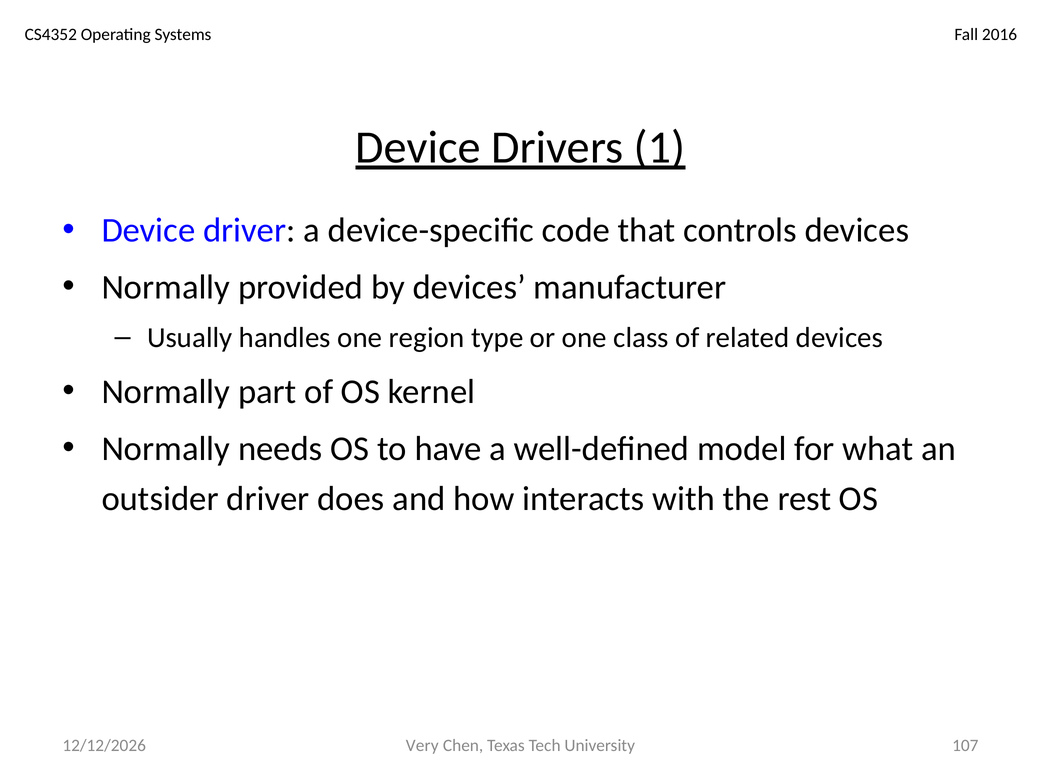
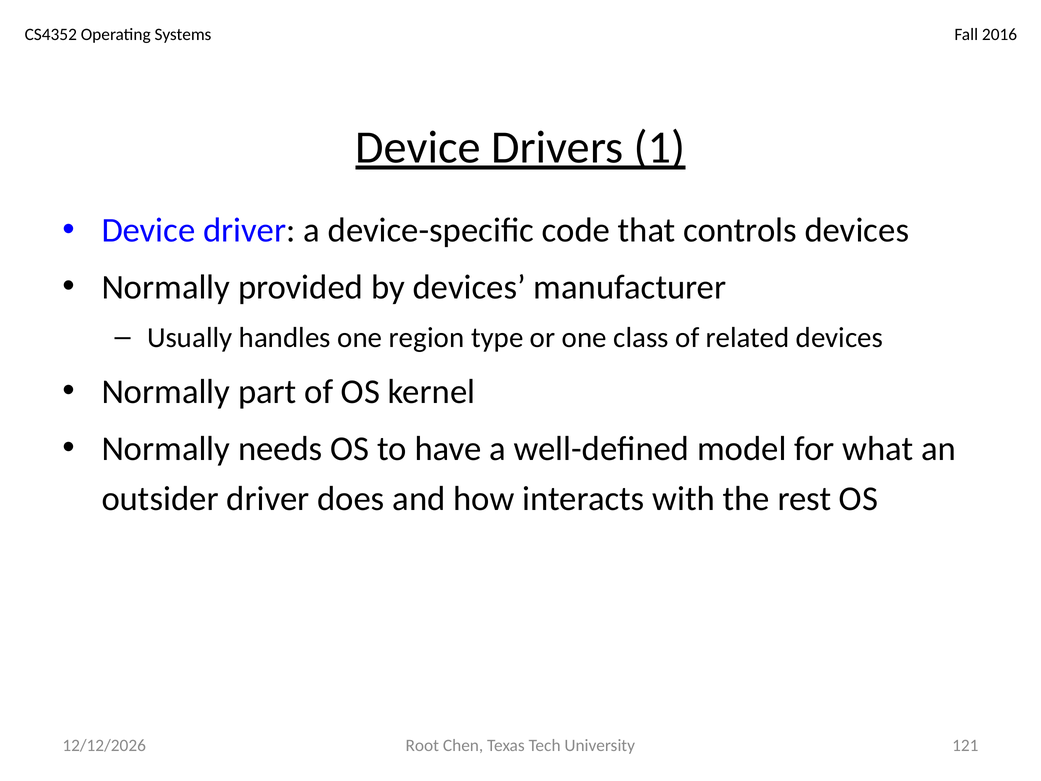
Very: Very -> Root (422, 745)
107: 107 -> 121 (965, 745)
